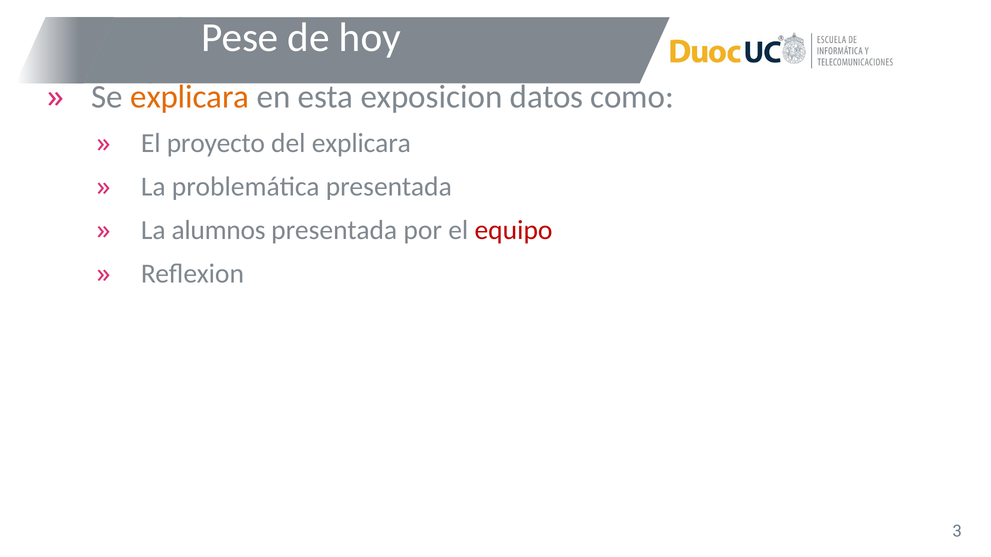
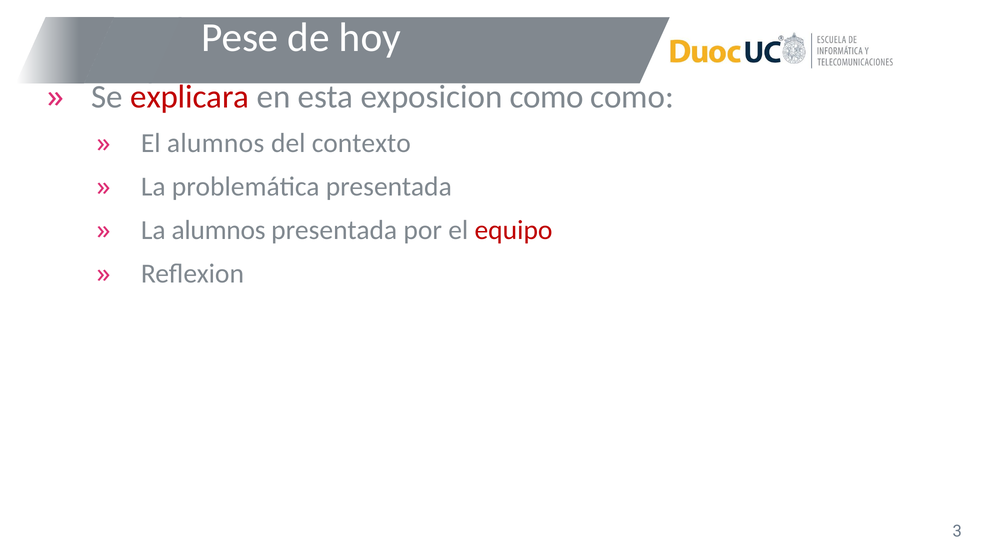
explicara colour: orange -> red (190, 97)
exposicion datos: datos -> como (547, 97)
El proyecto: proyecto -> alumnos (216, 143)
del explicara: explicara -> contexto (361, 143)
